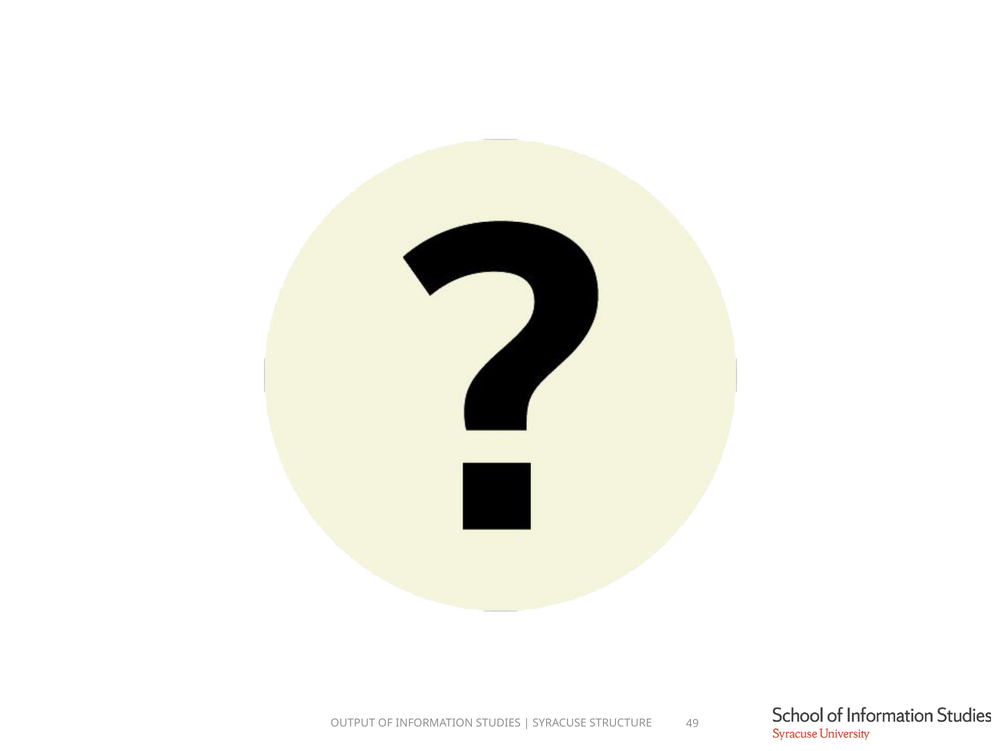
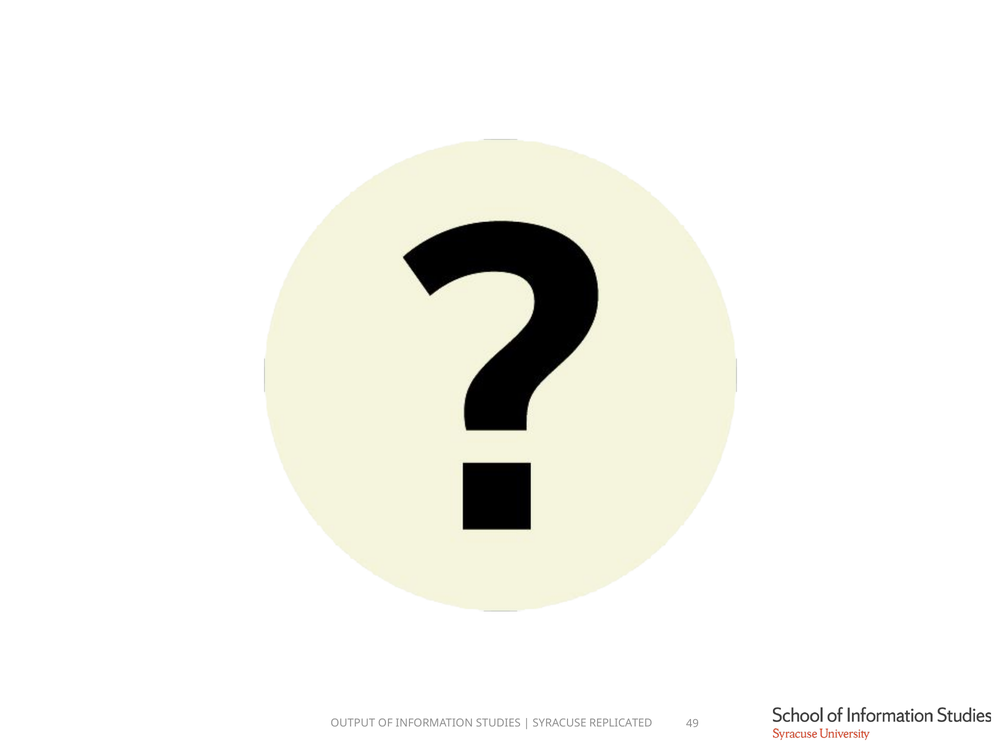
STRUCTURE: STRUCTURE -> REPLICATED (621, 724)
